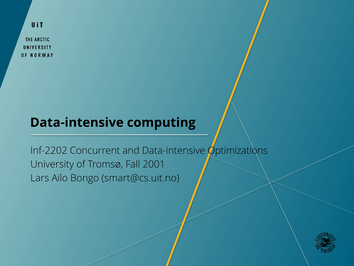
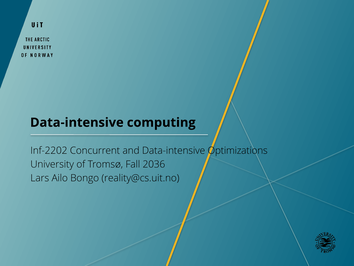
2001: 2001 -> 2036 (154, 164)
smart@cs.uit.no: smart@cs.uit.no -> reality@cs.uit.no (140, 178)
